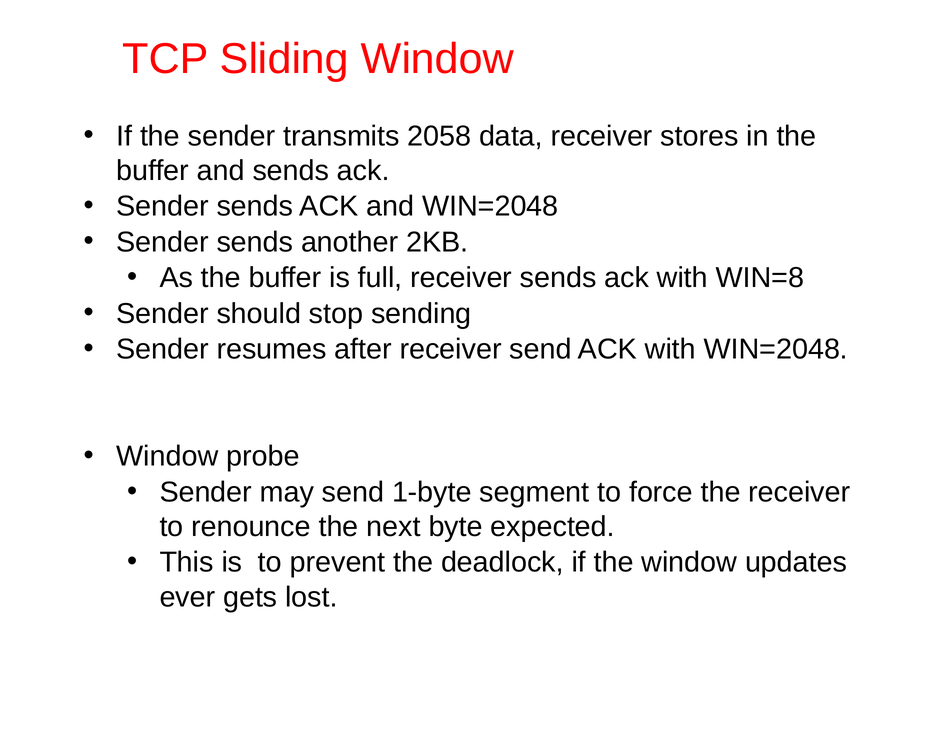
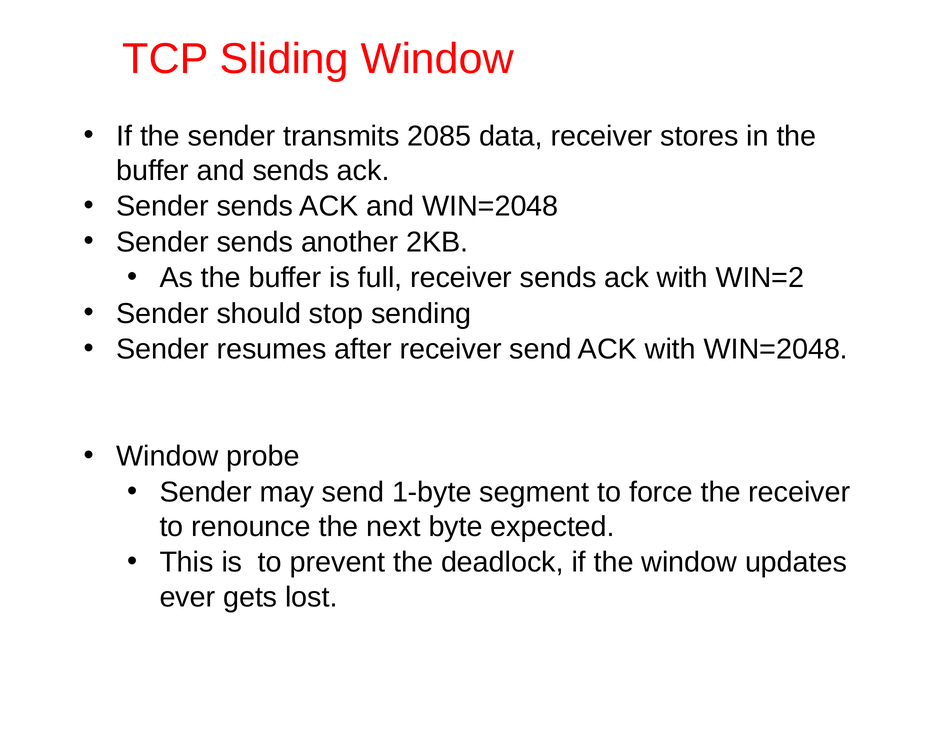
2058: 2058 -> 2085 (439, 136)
WIN=8: WIN=8 -> WIN=2 (760, 278)
